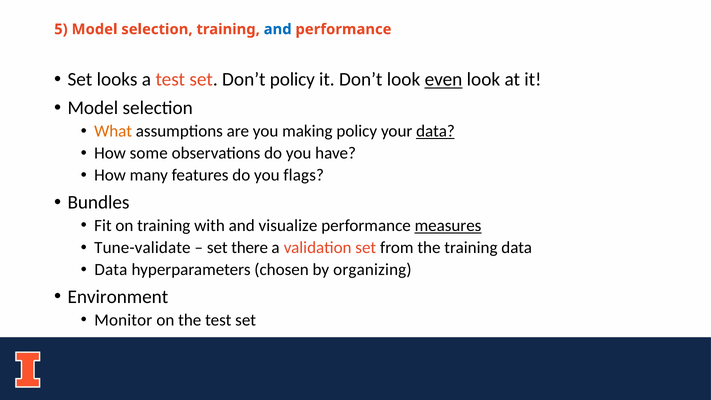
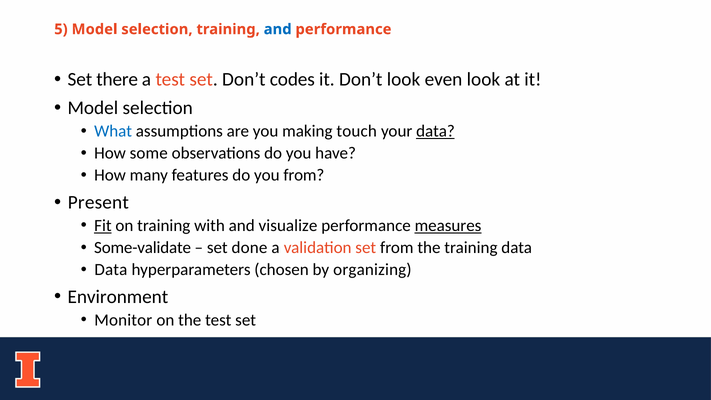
looks: looks -> there (117, 80)
Don’t policy: policy -> codes (292, 80)
even underline: present -> none (443, 80)
What colour: orange -> blue (113, 131)
making policy: policy -> touch (357, 131)
you flags: flags -> from (304, 175)
Bundles: Bundles -> Present (98, 202)
Fit underline: none -> present (103, 226)
Tune-validate: Tune-validate -> Some-validate (143, 248)
there: there -> done (249, 248)
